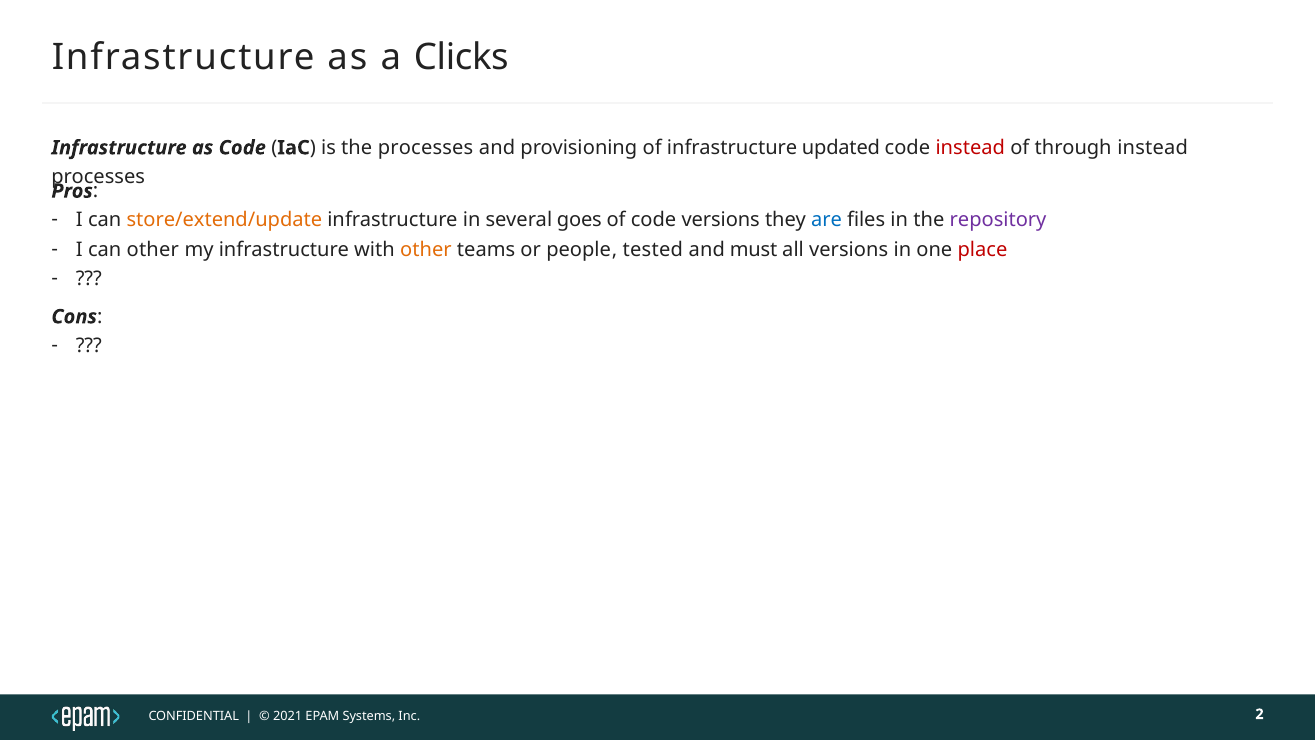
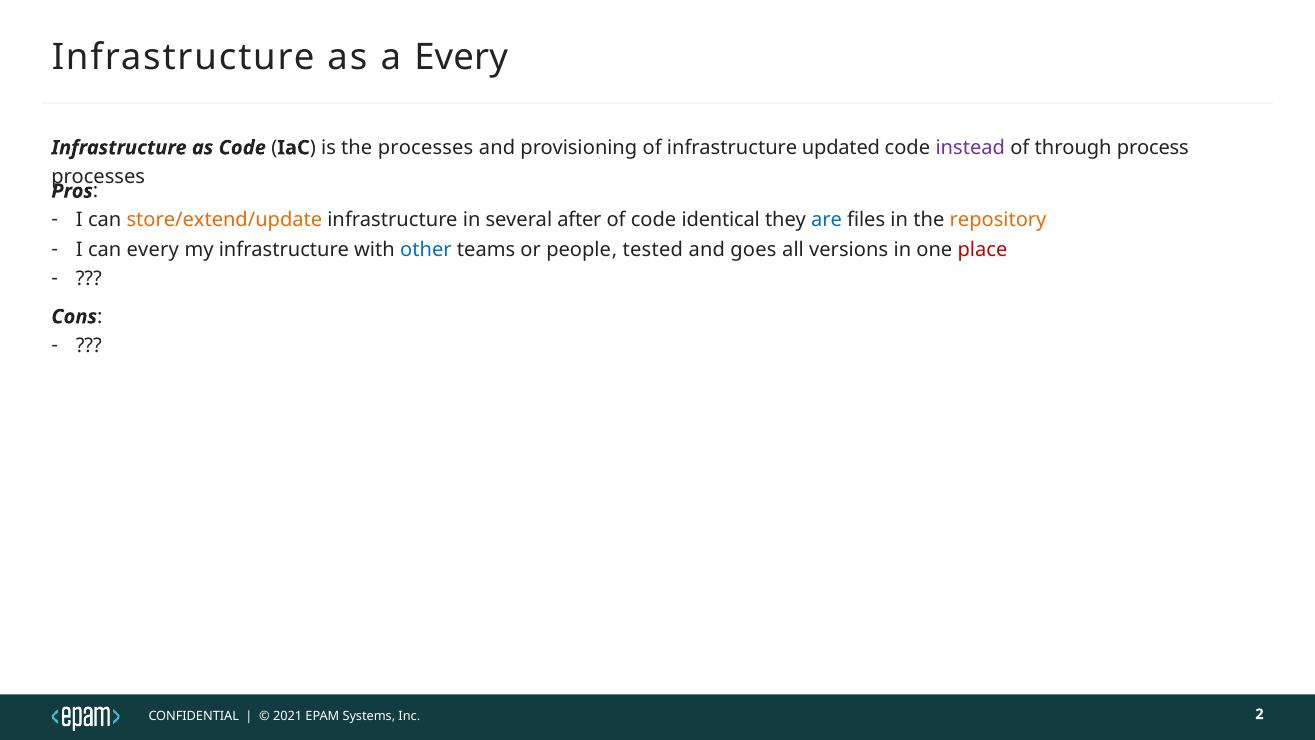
a Clicks: Clicks -> Every (461, 57)
instead colour: red -> purple (970, 148)
through instead: instead -> process (1153, 148)
goes: goes -> after (579, 220)
code versions: versions -> identical (721, 220)
repository colour: purple -> orange (998, 220)
can other: other -> every (153, 249)
other colour: orange -> blue (426, 249)
must: must -> goes (753, 249)
